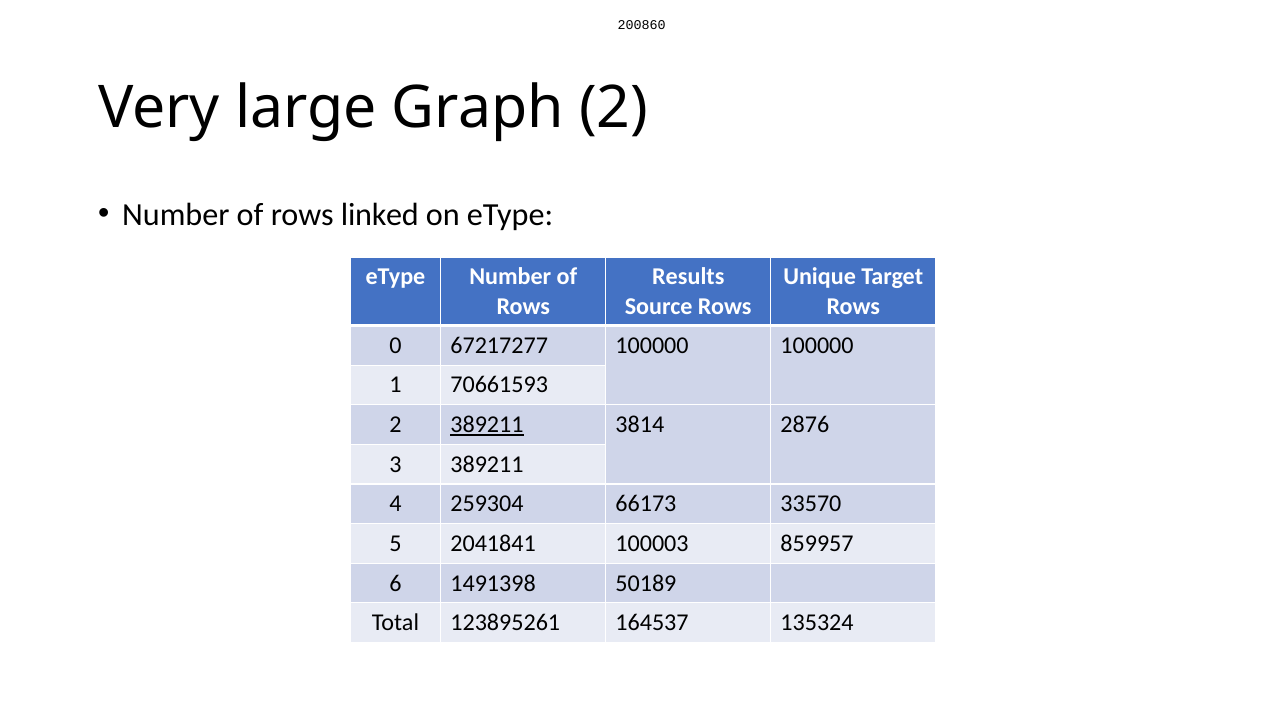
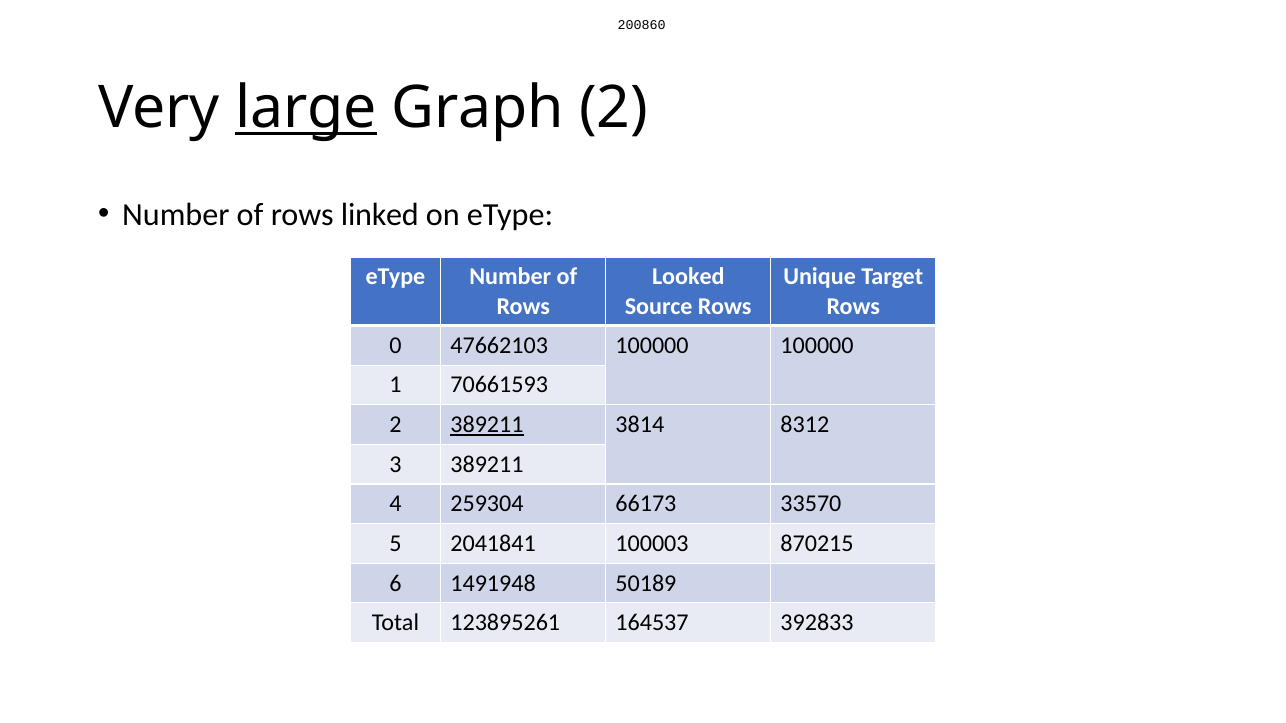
large underline: none -> present (306, 108)
Results: Results -> Looked (688, 277)
67217277: 67217277 -> 47662103 (499, 346)
2876: 2876 -> 8312 (805, 425)
859957: 859957 -> 870215 (817, 544)
1491398: 1491398 -> 1491948 (493, 583)
135324: 135324 -> 392833 (817, 623)
